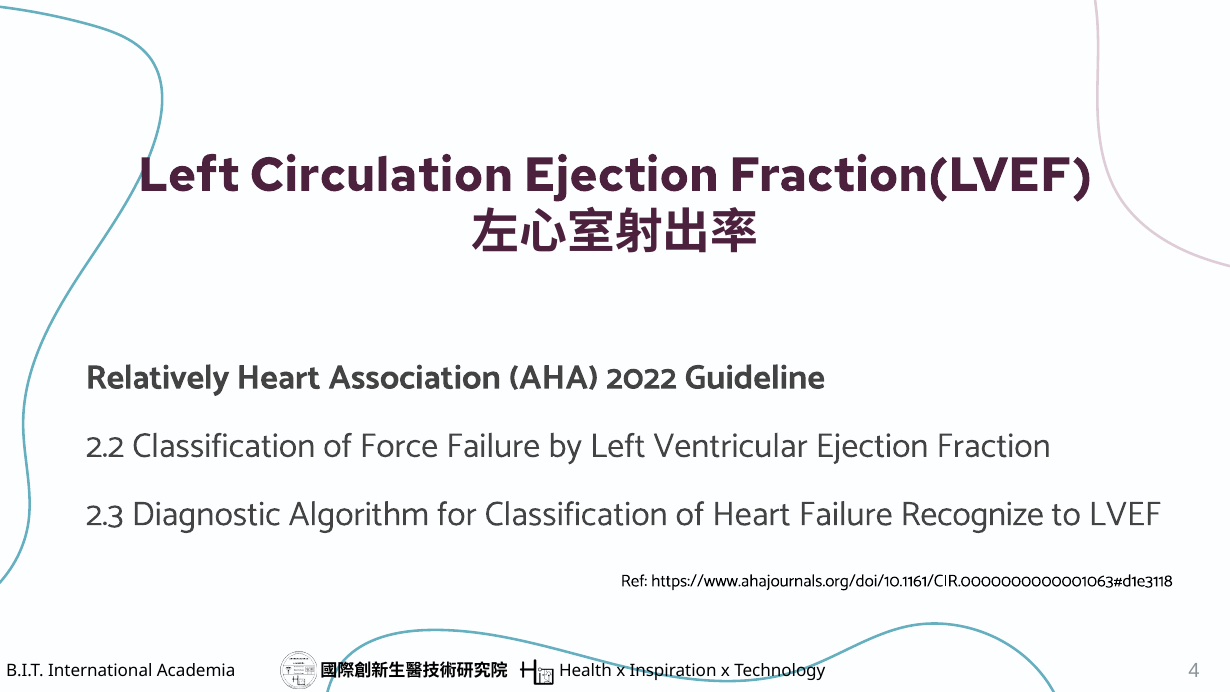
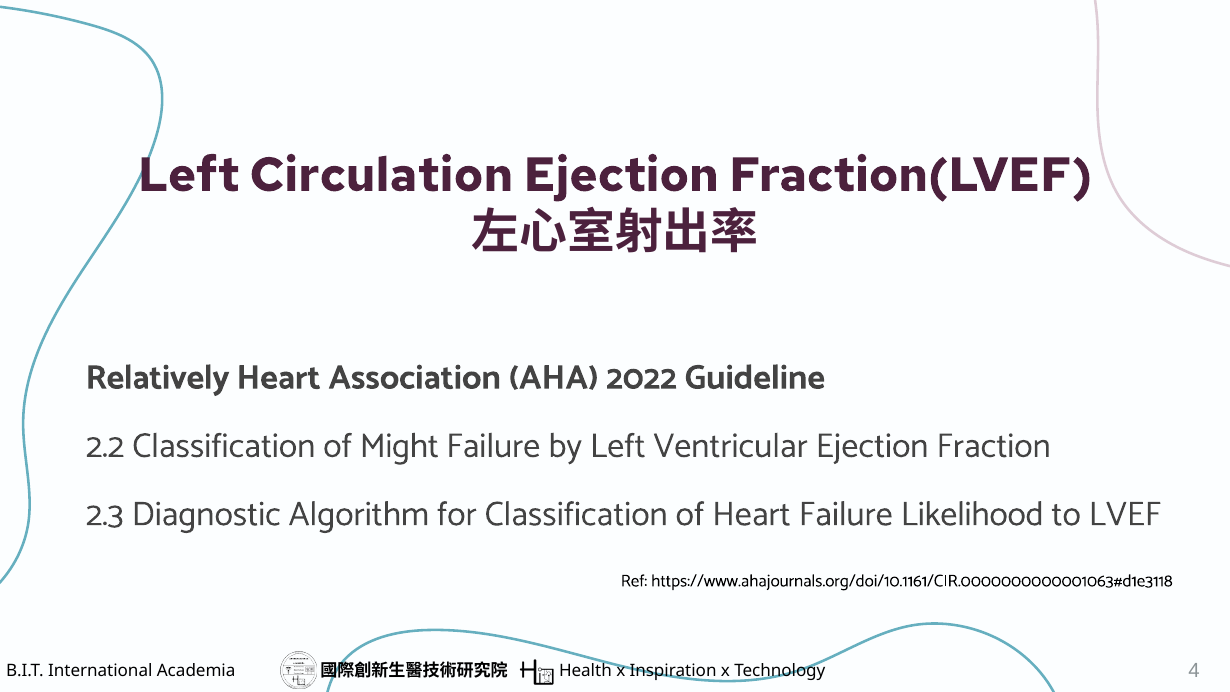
Force: Force -> Might (399, 446)
Recognize: Recognize -> Likelihood (972, 514)
